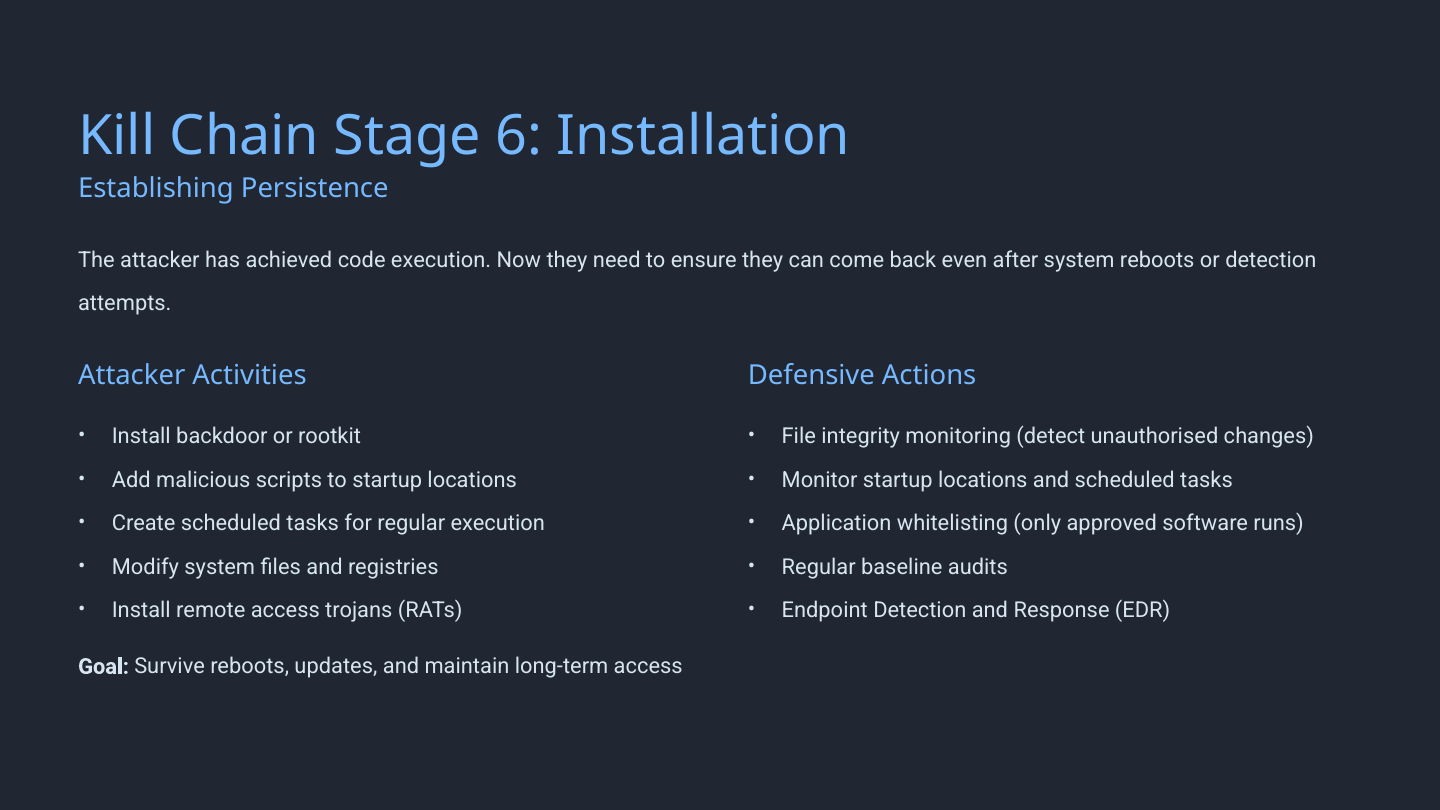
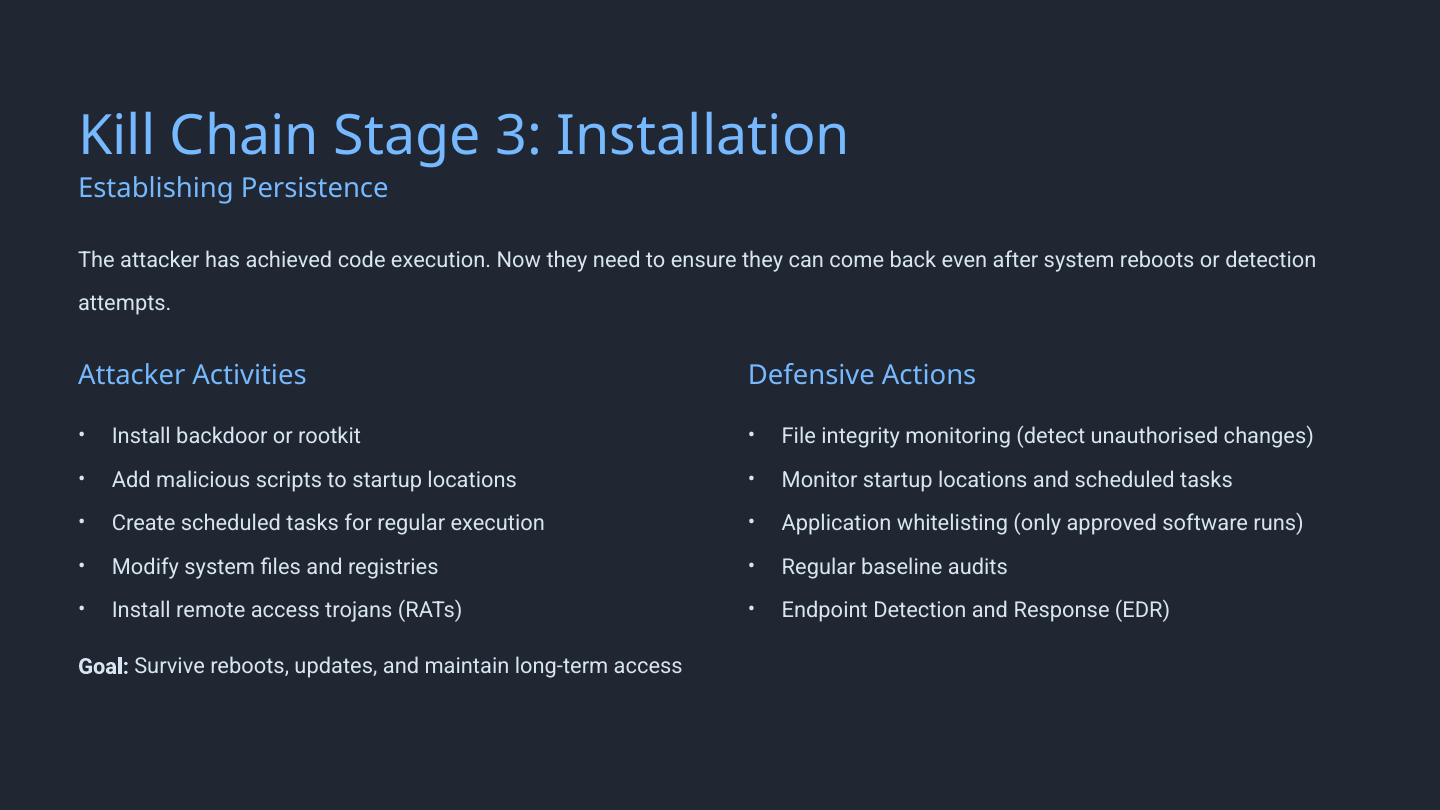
6: 6 -> 3 (519, 136)
